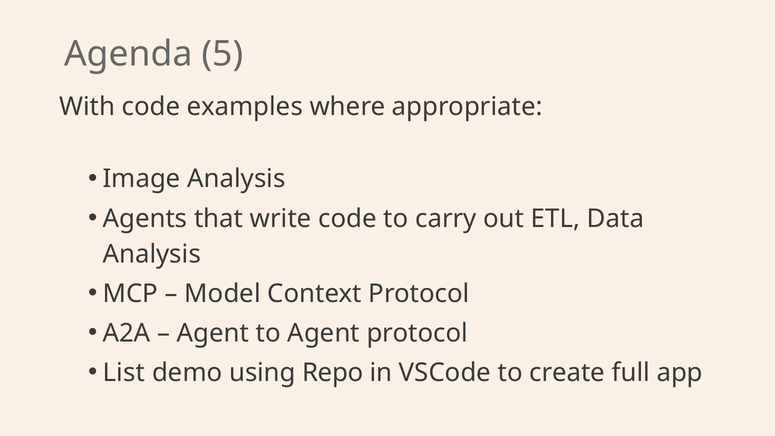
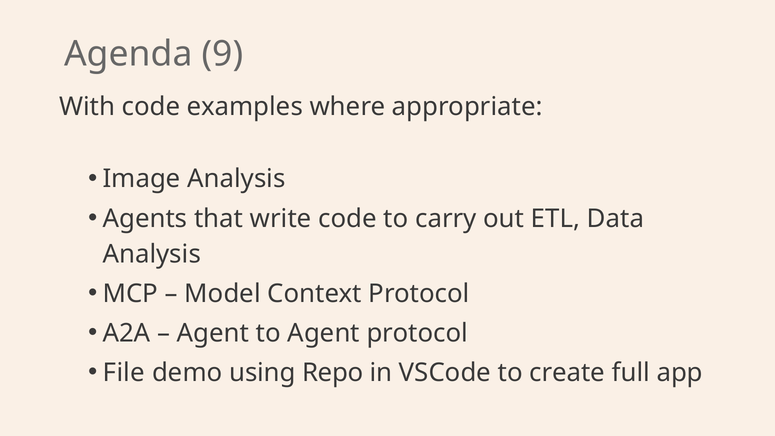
5: 5 -> 9 (223, 54)
List: List -> File (124, 373)
